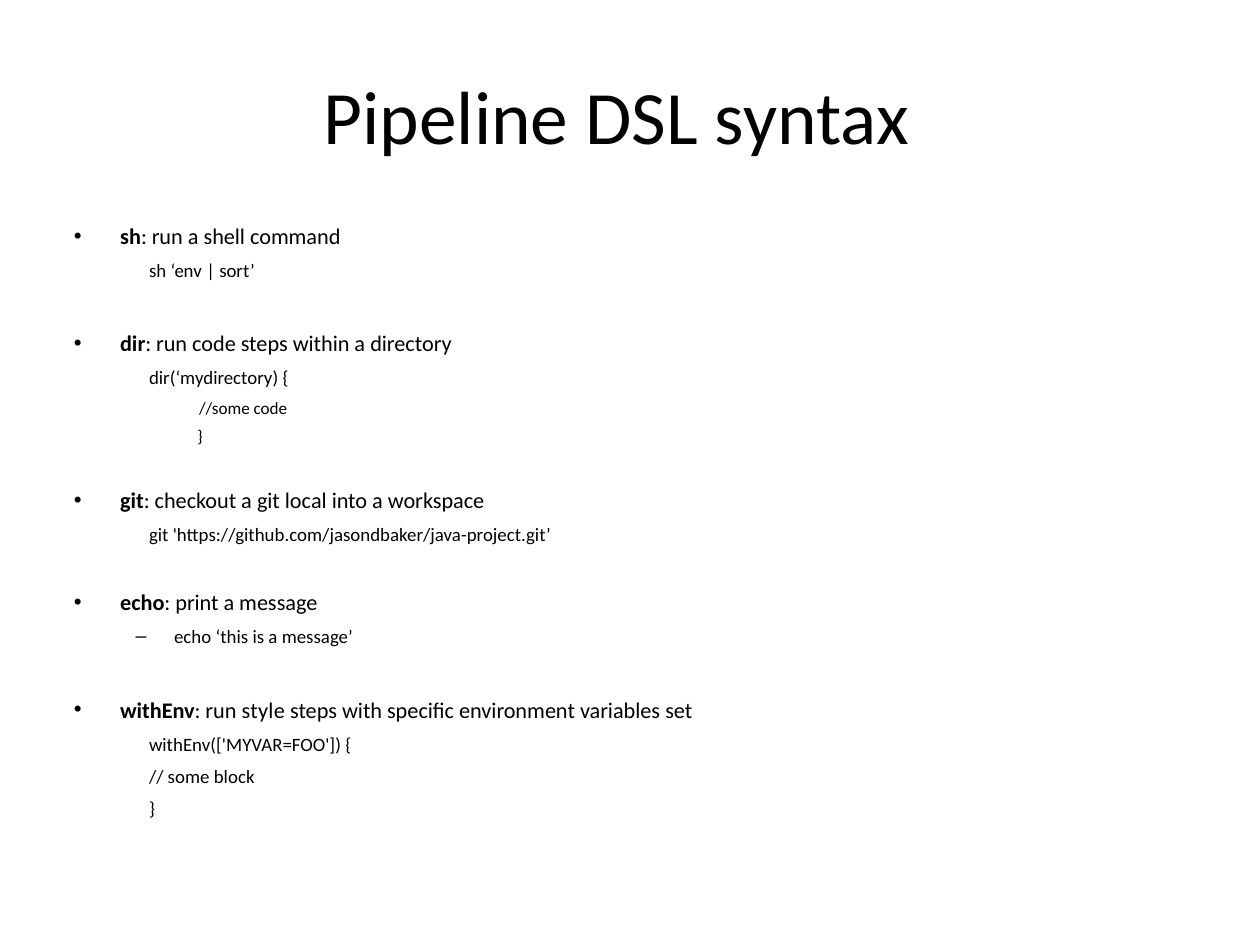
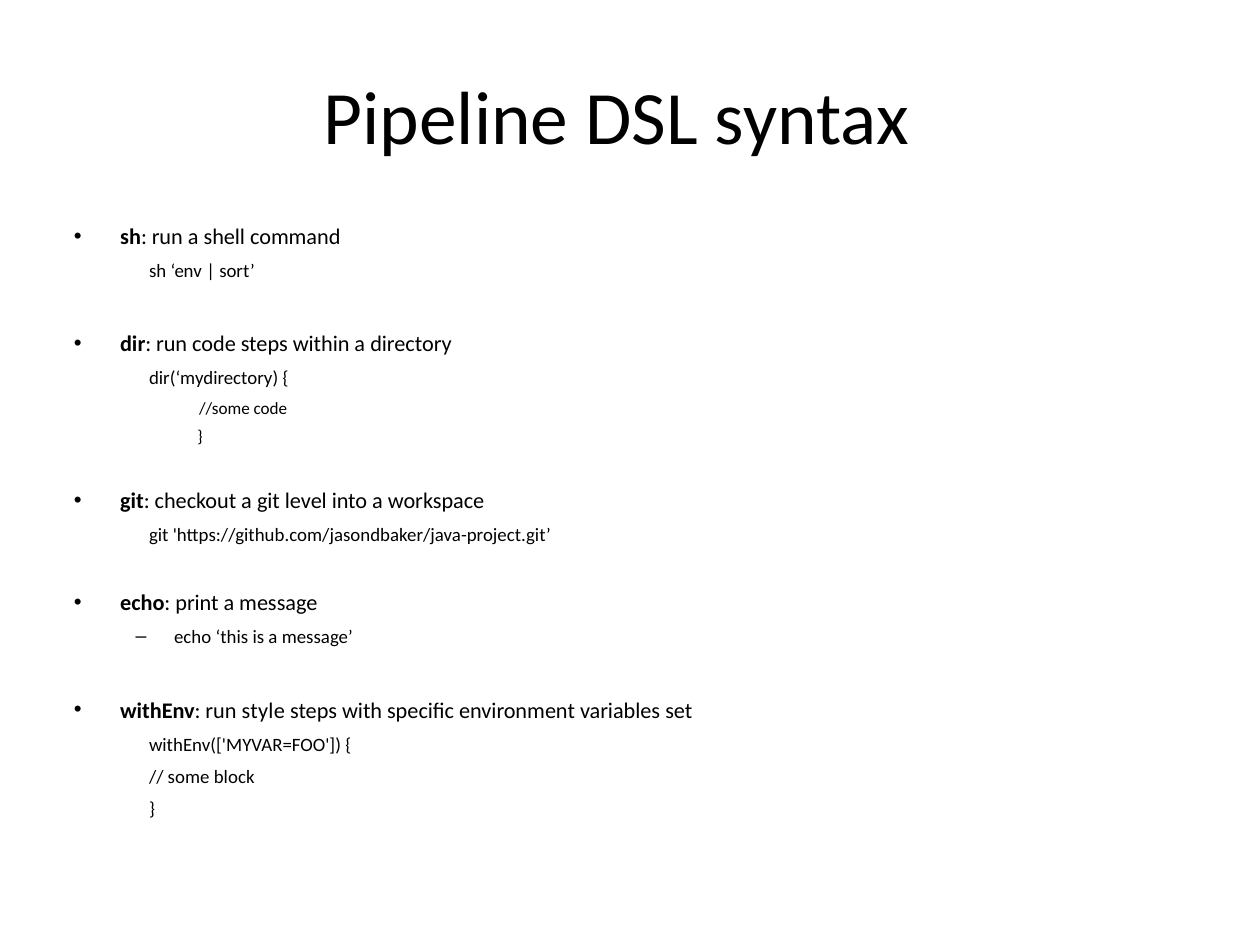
local: local -> level (306, 501)
